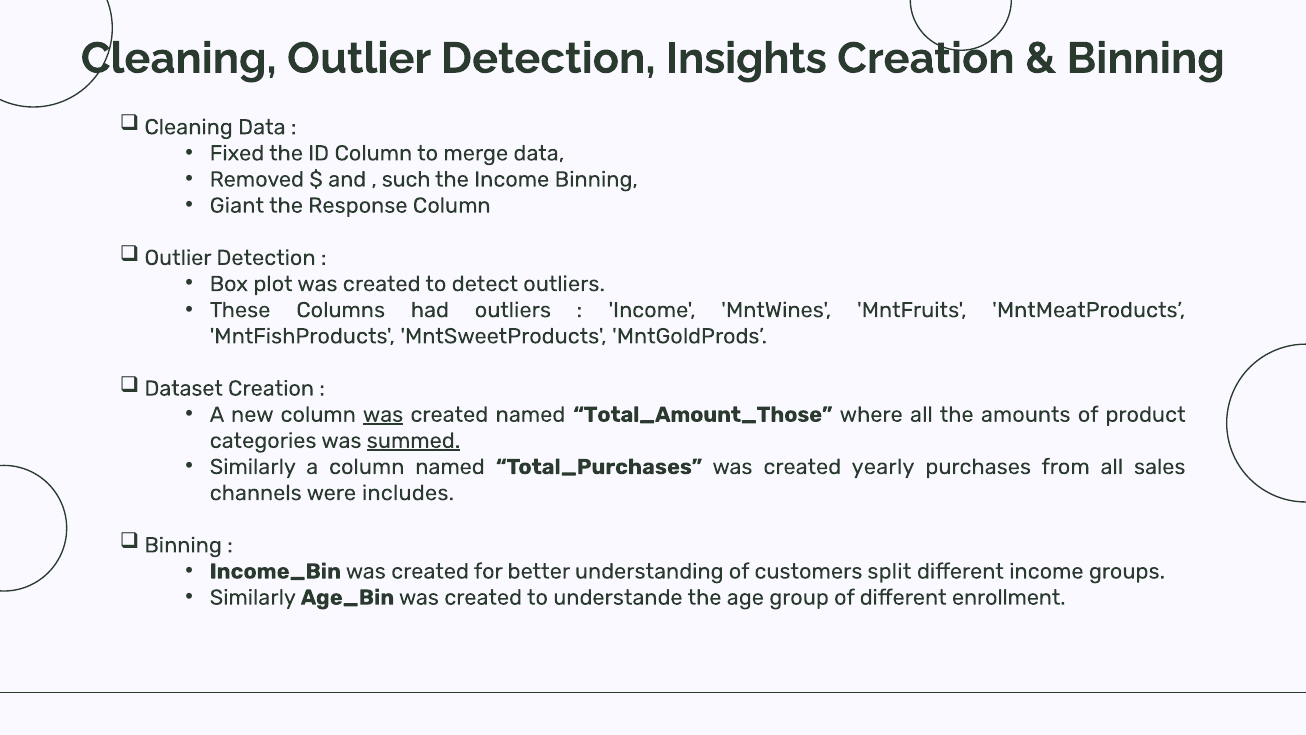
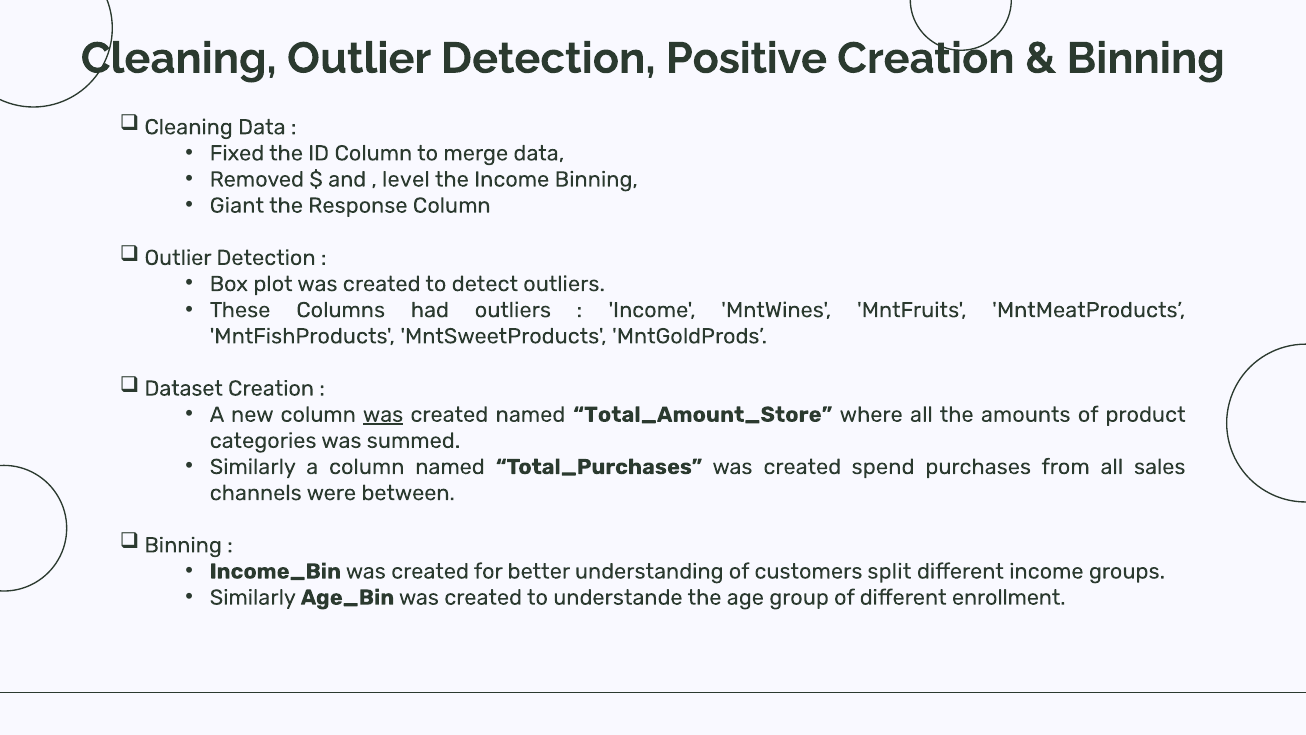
Insights: Insights -> Positive (746, 58)
such: such -> level (406, 179)
Total_Amount_Those: Total_Amount_Those -> Total_Amount_Store (703, 414)
summed underline: present -> none (413, 441)
yearly: yearly -> spend (883, 467)
includes: includes -> between (408, 493)
